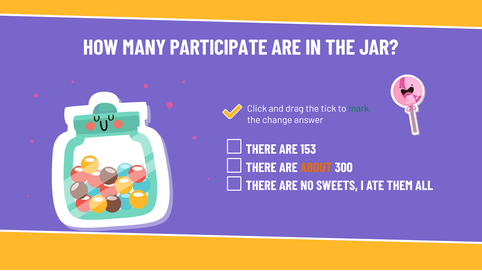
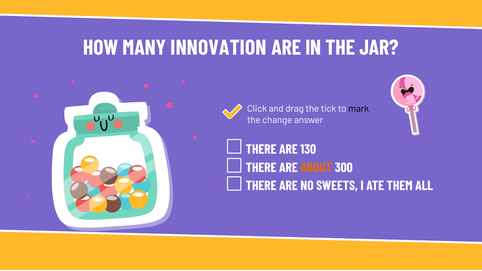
PARTICIPATE: PARTICIPATE -> INNOVATION (219, 48)
mark colour: green -> black (359, 109)
153: 153 -> 130 (308, 150)
